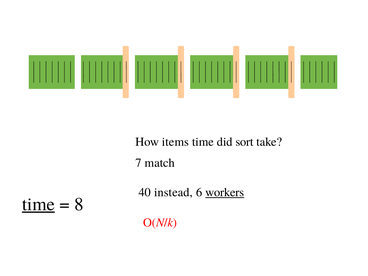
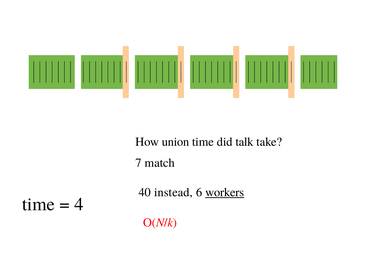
items: items -> union (176, 142)
sort: sort -> talk (245, 142)
time underline: present -> none (38, 204)
8: 8 -> 4 (79, 204)
